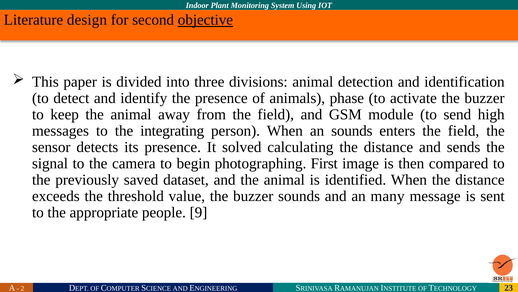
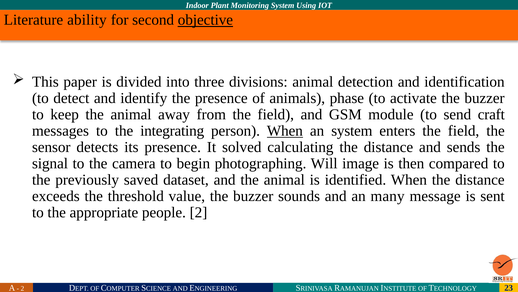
design: design -> ability (87, 20)
high: high -> craft (491, 114)
When underline: none -> present (285, 131)
an sounds: sounds -> system (352, 131)
First: First -> Will (324, 163)
people 9: 9 -> 2 (198, 212)
